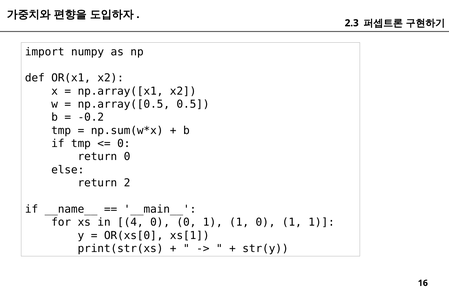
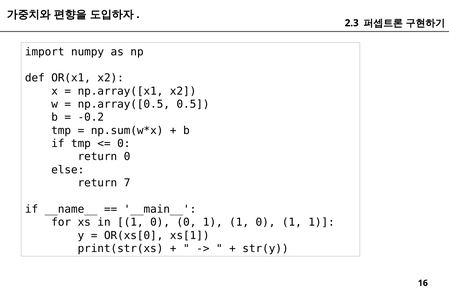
2: 2 -> 7 (127, 183)
in 4: 4 -> 1 (130, 222)
